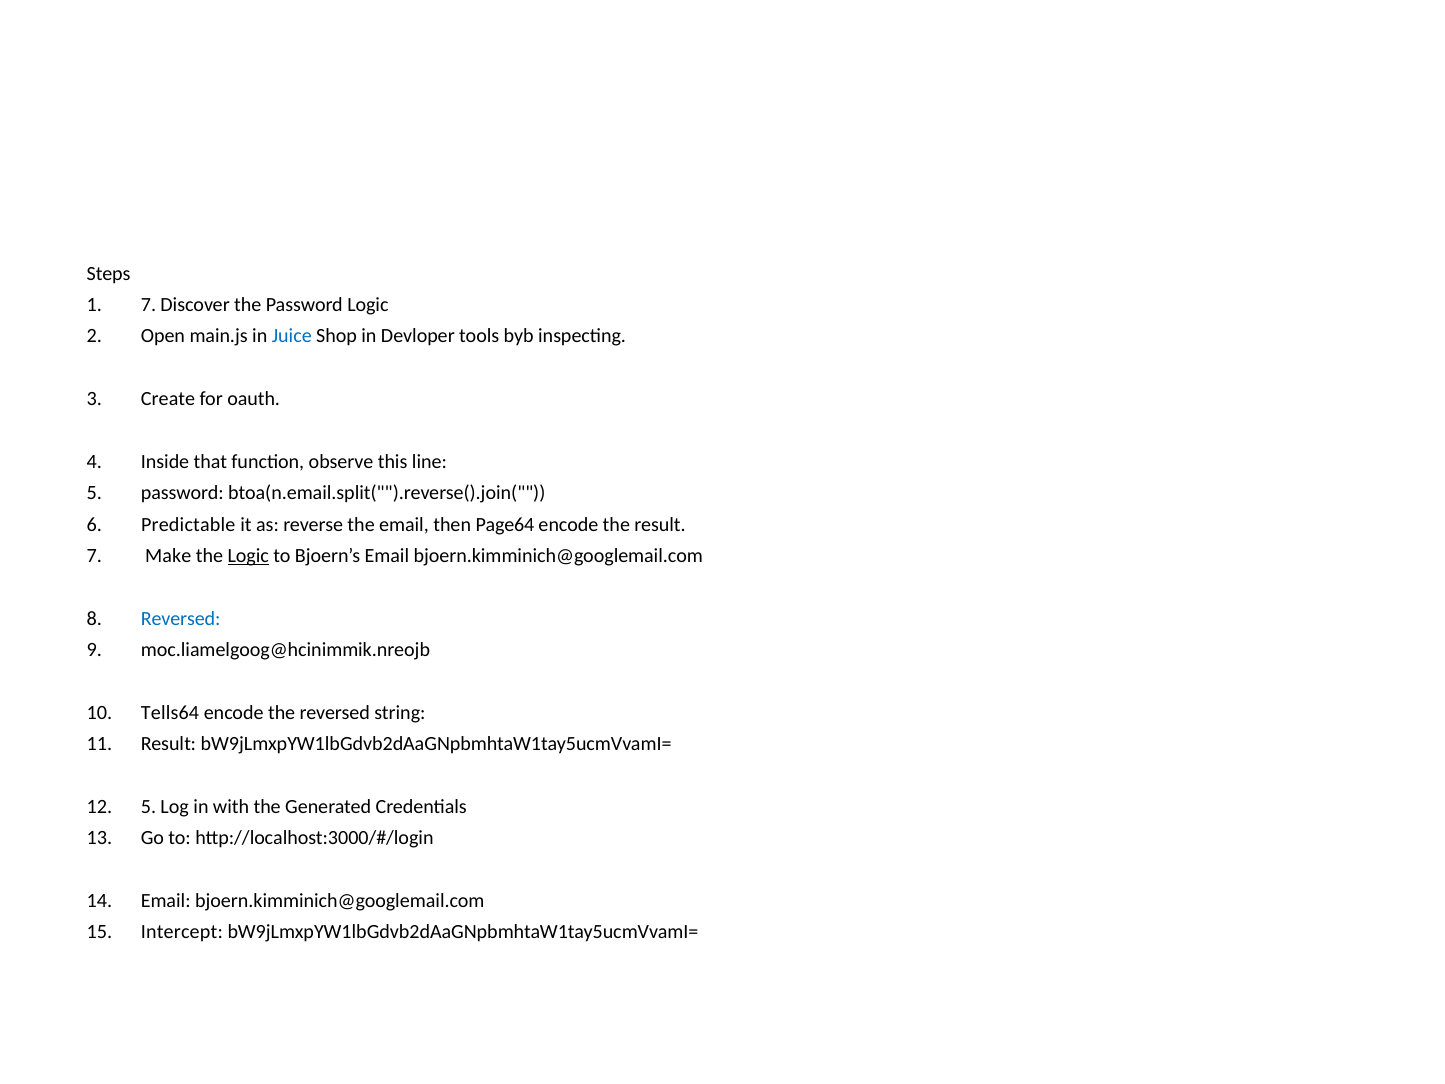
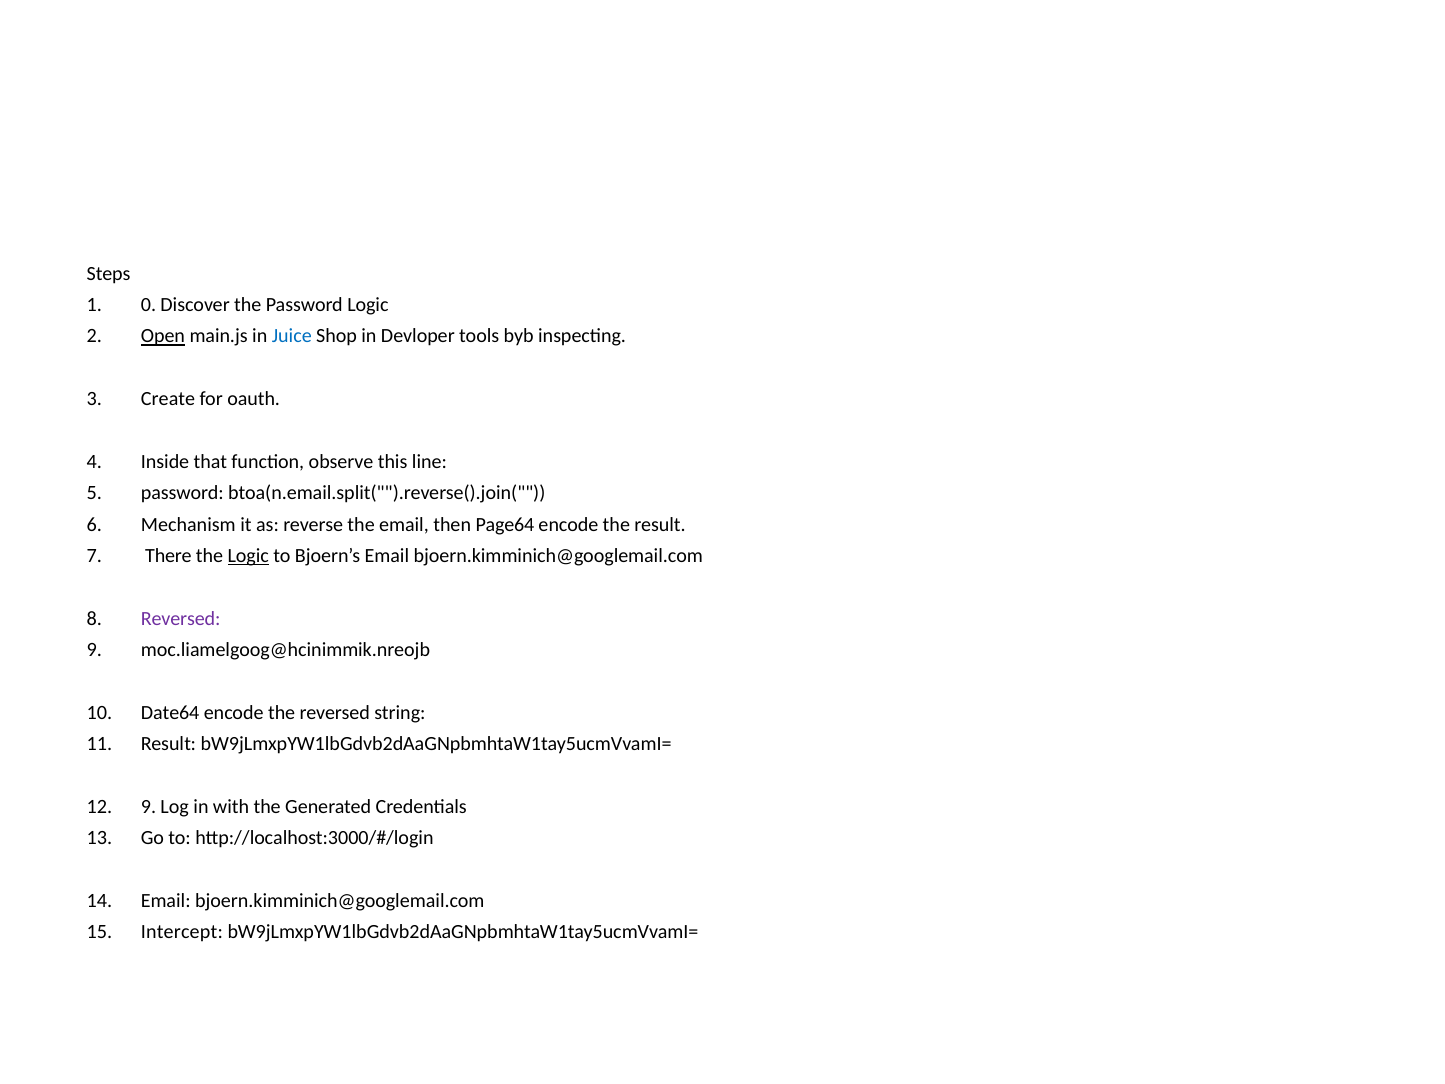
1 7: 7 -> 0 (149, 305)
Open underline: none -> present (163, 336)
Predictable: Predictable -> Mechanism (188, 524)
Make: Make -> There (168, 556)
Reversed colour: blue -> purple (181, 618)
Tells64: Tells64 -> Date64 (170, 712)
5: 5 -> 9 (149, 806)
